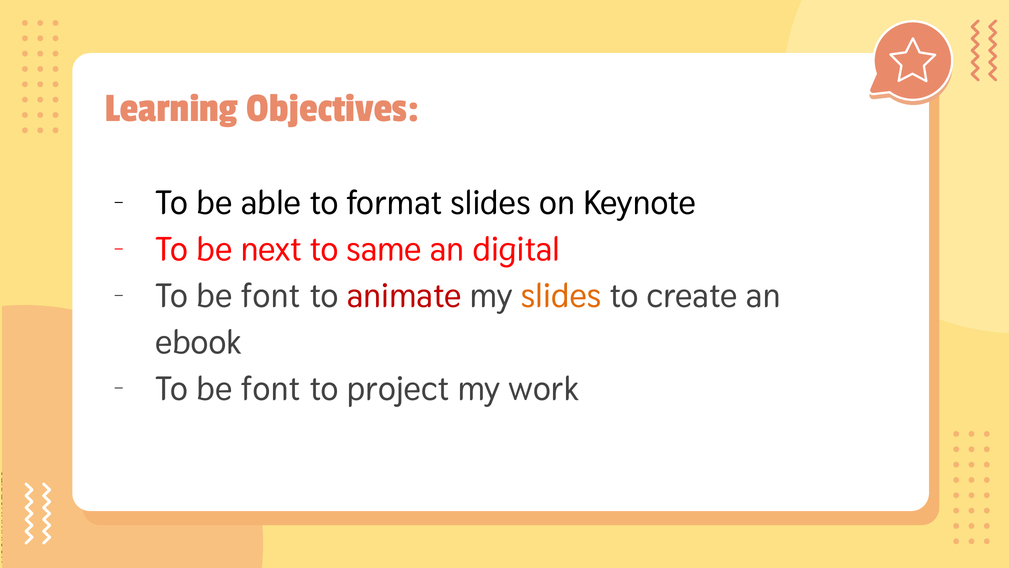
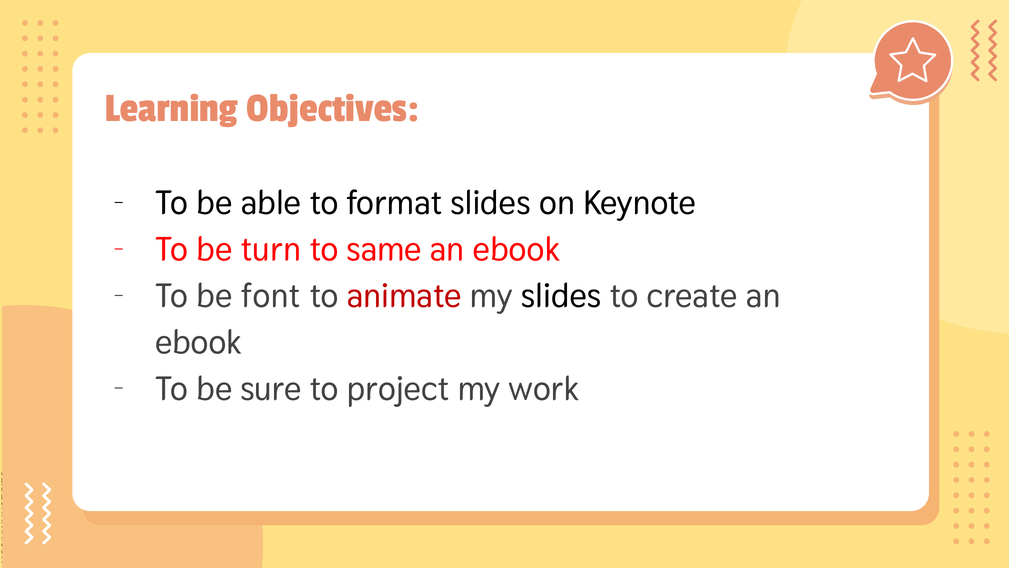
next: next -> turn (271, 249)
digital: digital -> ebook (516, 249)
slides colour: orange -> black (561, 296)
font: font -> sure (271, 389)
